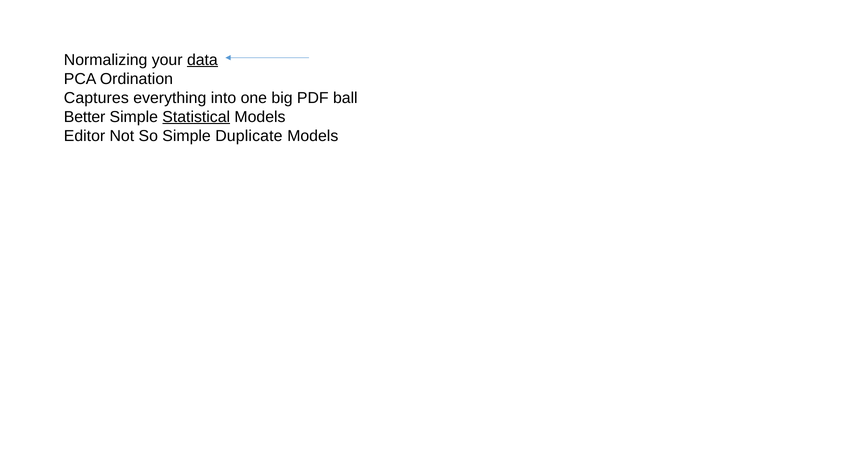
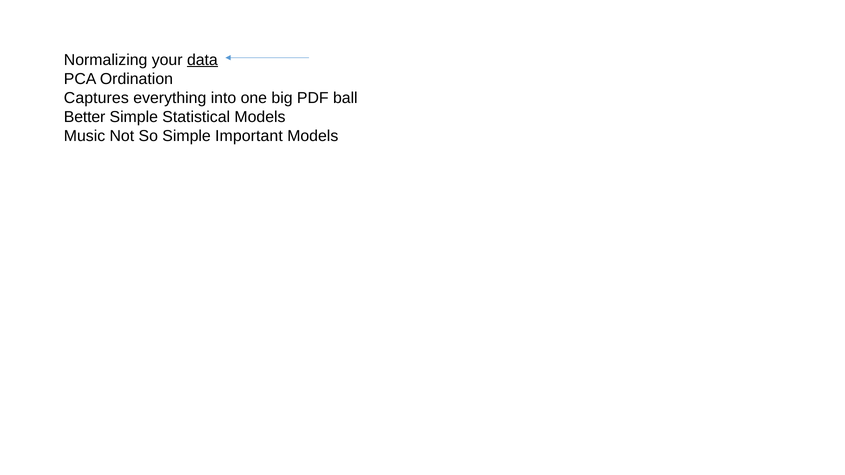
Statistical underline: present -> none (196, 117)
Editor: Editor -> Music (85, 136)
Duplicate: Duplicate -> Important (249, 136)
